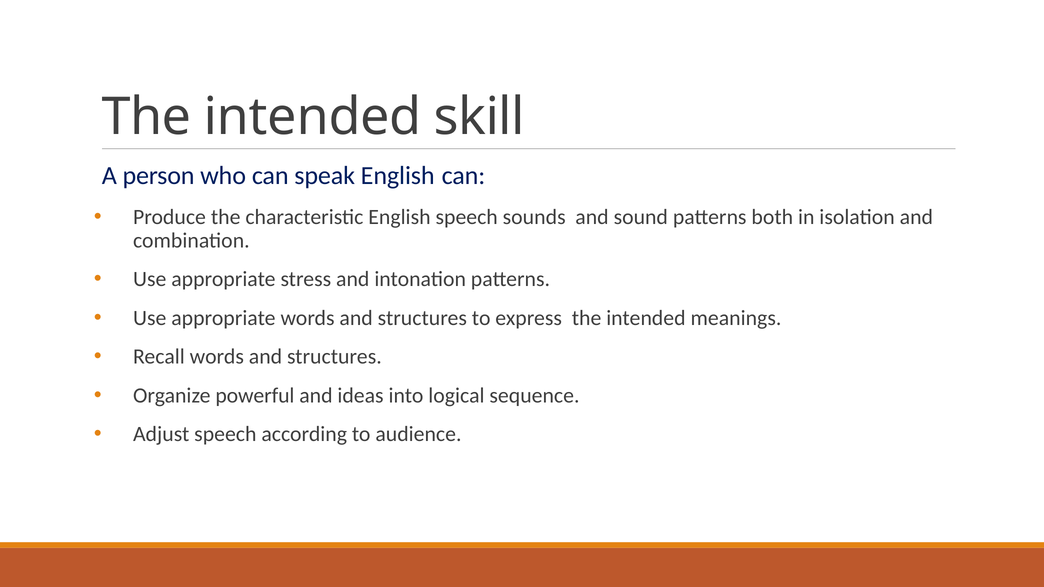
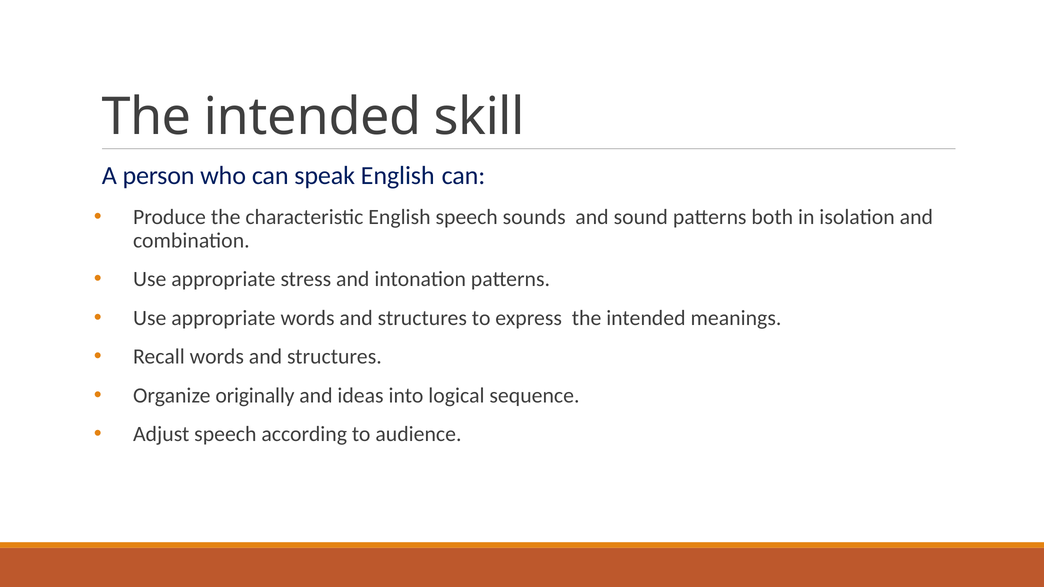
powerful: powerful -> originally (255, 396)
